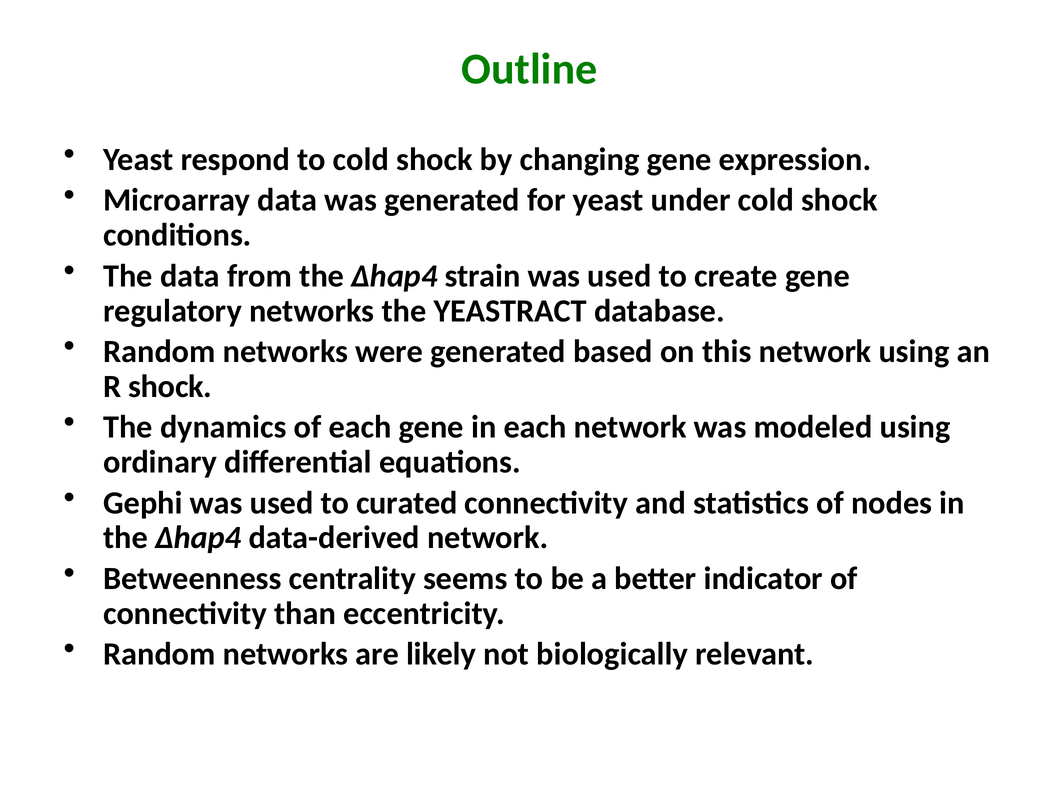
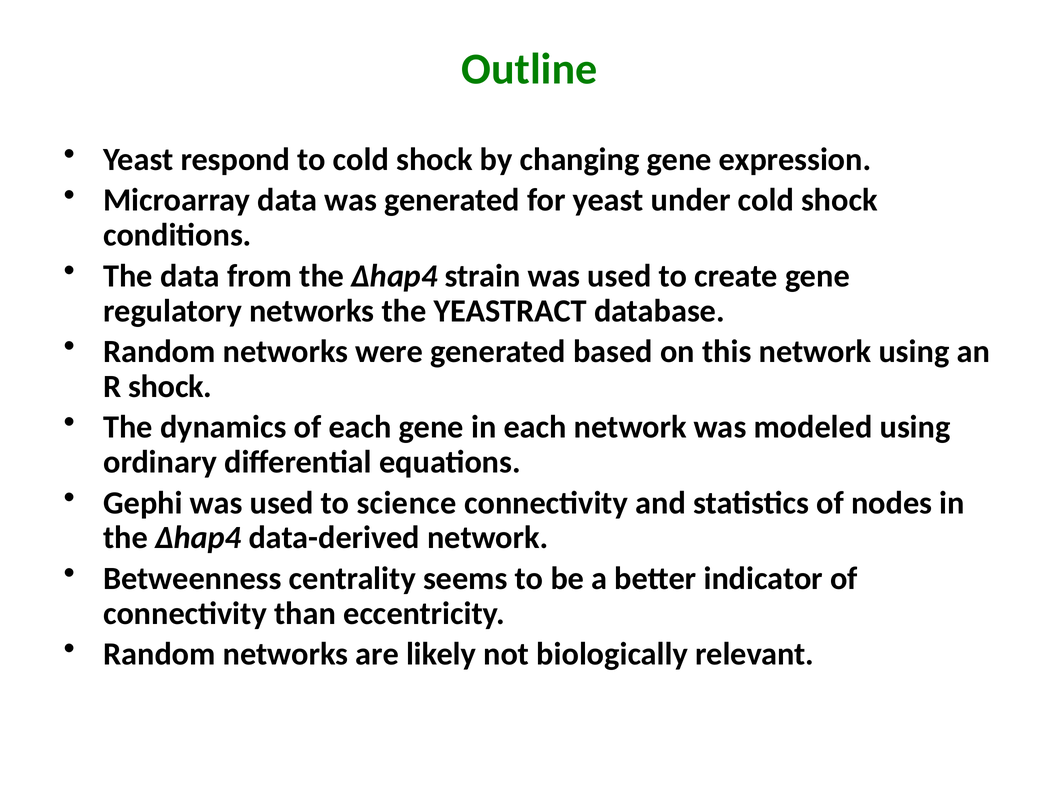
curated: curated -> science (406, 503)
